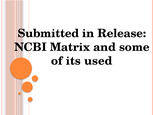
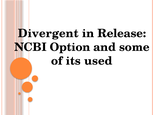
Submitted: Submitted -> Divergent (48, 33)
Matrix: Matrix -> Option (70, 47)
